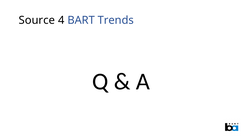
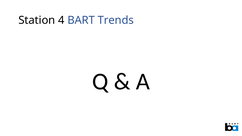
Source: Source -> Station (37, 20)
